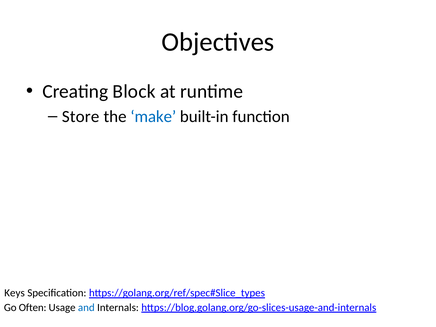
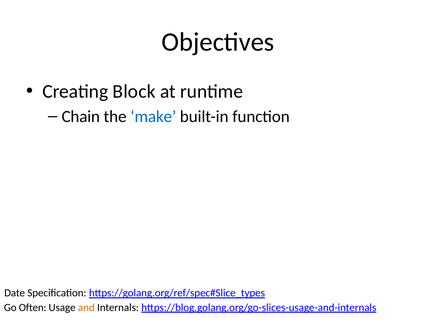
Store: Store -> Chain (81, 116)
Keys: Keys -> Date (15, 293)
and colour: blue -> orange (86, 307)
